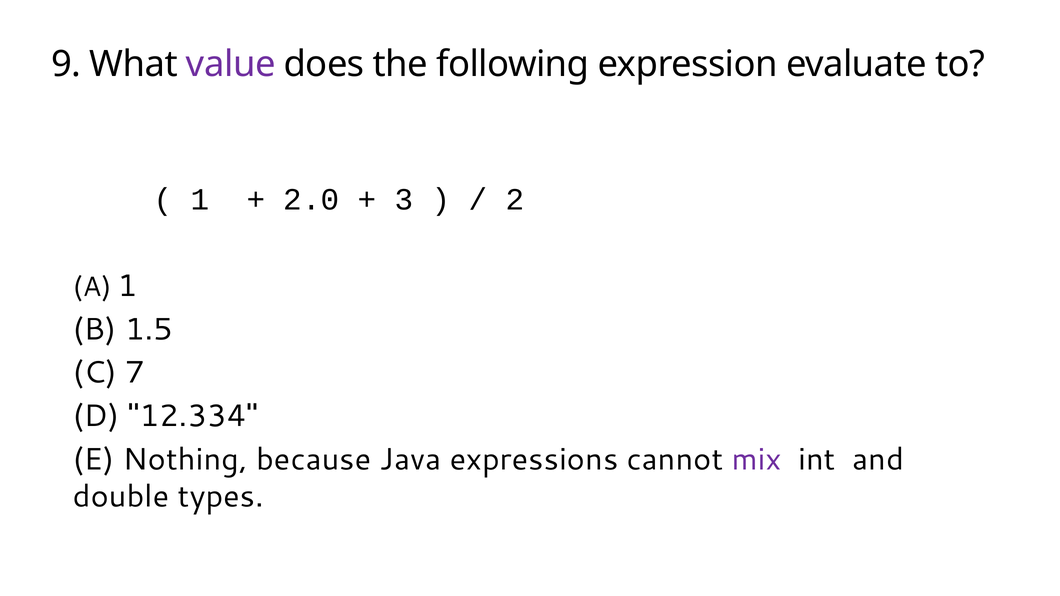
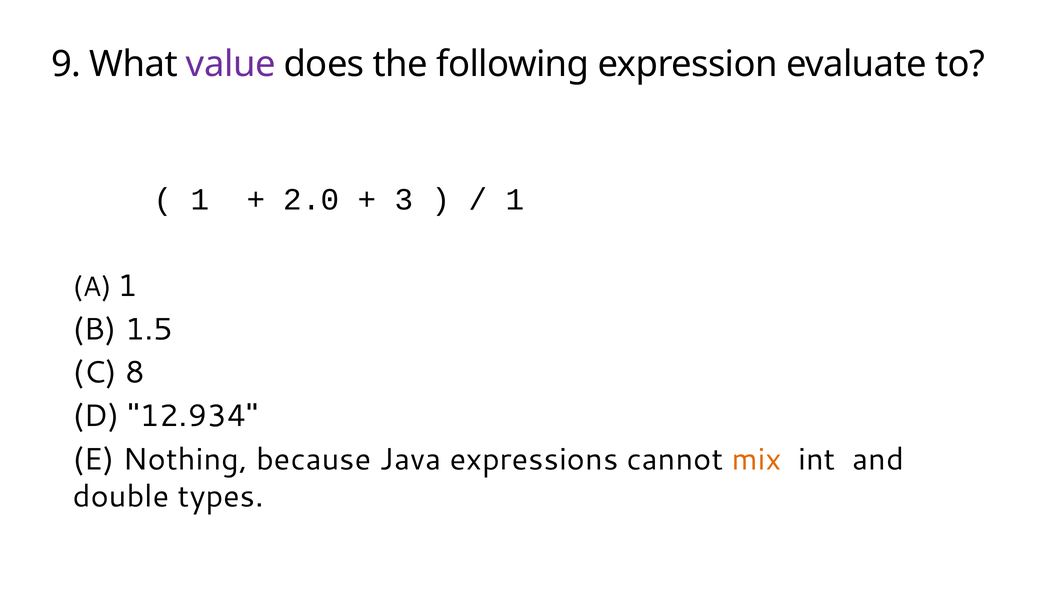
2: 2 -> 1 (515, 200)
7: 7 -> 8 (135, 373)
12.334: 12.334 -> 12.934 (193, 416)
mix colour: purple -> orange (757, 459)
